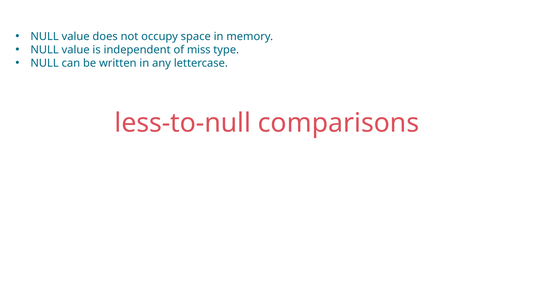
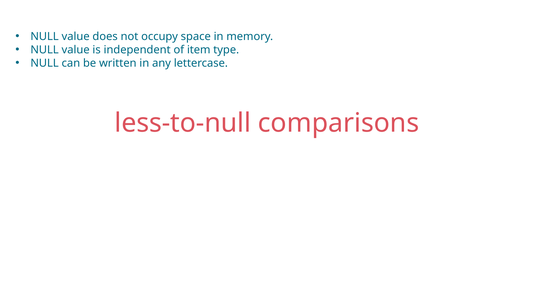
miss: miss -> item (199, 50)
